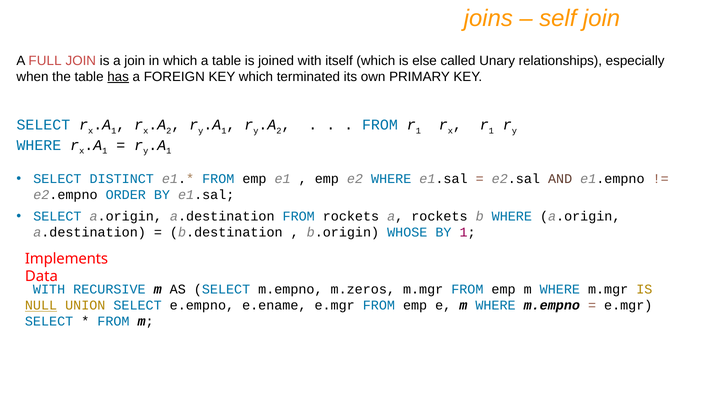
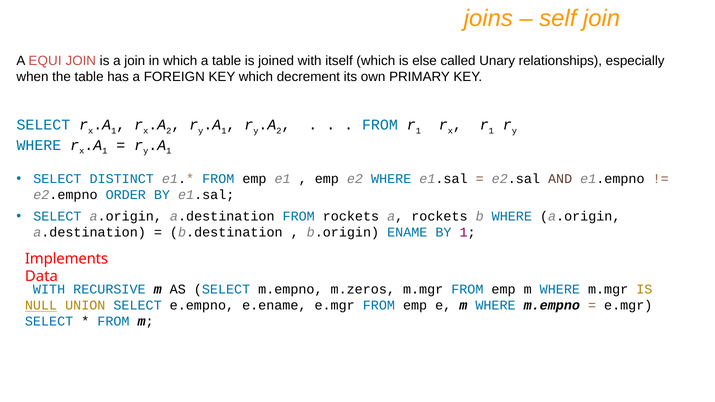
FULL: FULL -> EQUI (45, 61)
has underline: present -> none (118, 77)
terminated: terminated -> decrement (308, 77)
WHOSE: WHOSE -> ENAME (407, 233)
